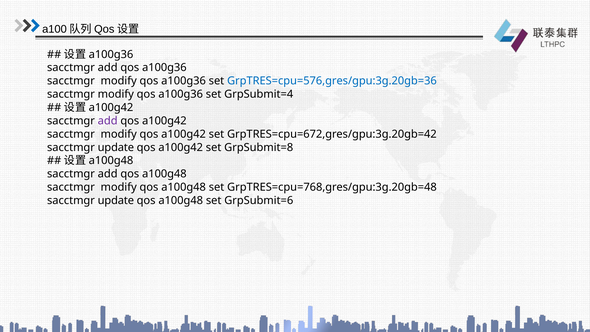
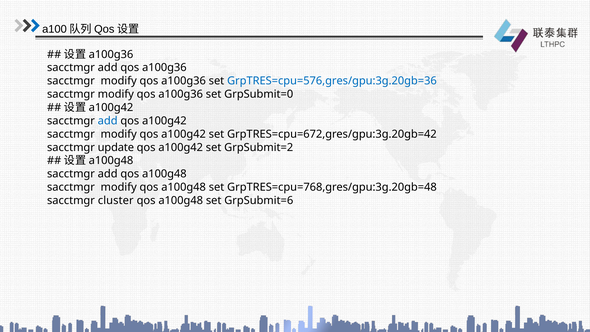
GrpSubmit=4: GrpSubmit=4 -> GrpSubmit=0 (259, 94)
add colour: purple -> blue (108, 121)
GrpSubmit=8: GrpSubmit=8 -> GrpSubmit=2 (259, 147)
update: update -> cluster (116, 200)
